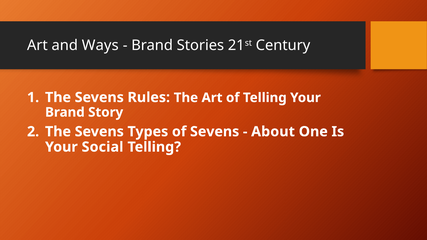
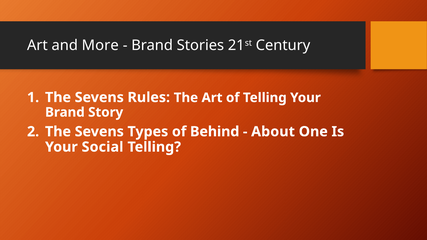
Ways: Ways -> More (100, 45)
of Sevens: Sevens -> Behind (215, 132)
